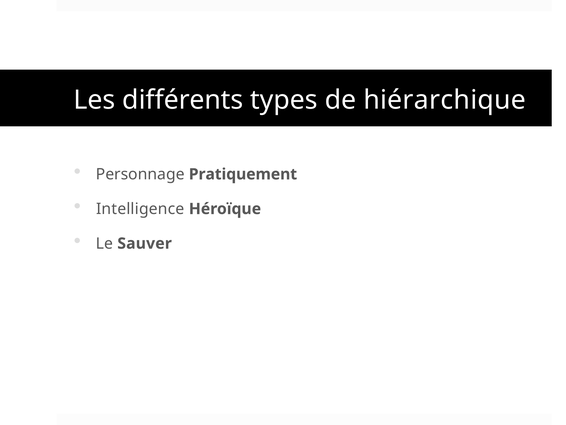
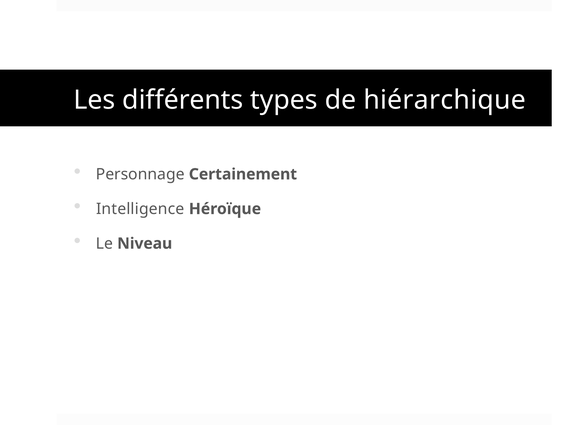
Pratiquement: Pratiquement -> Certainement (243, 174)
Sauver: Sauver -> Niveau (145, 243)
